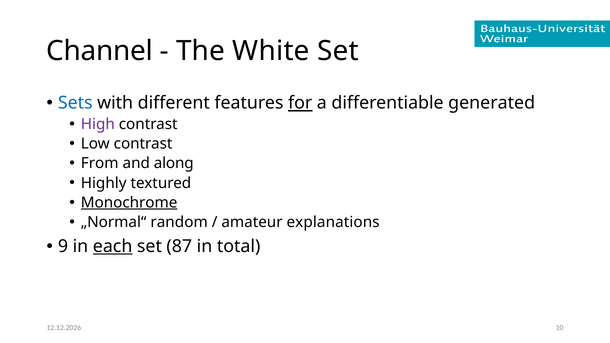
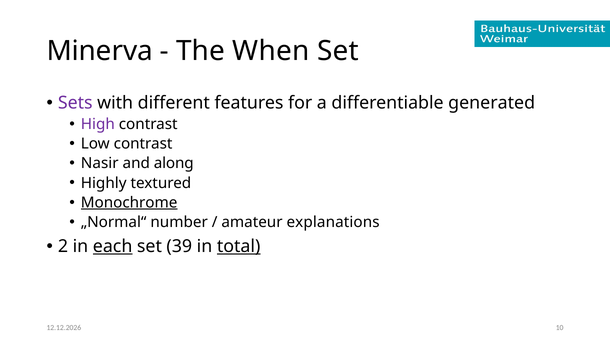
Channel: Channel -> Minerva (100, 51)
White: White -> When (271, 51)
Sets colour: blue -> purple (75, 103)
for underline: present -> none (300, 103)
From: From -> Nasir (100, 163)
random: random -> number (179, 222)
9: 9 -> 2 (63, 247)
87: 87 -> 39 (179, 247)
total underline: none -> present (239, 247)
